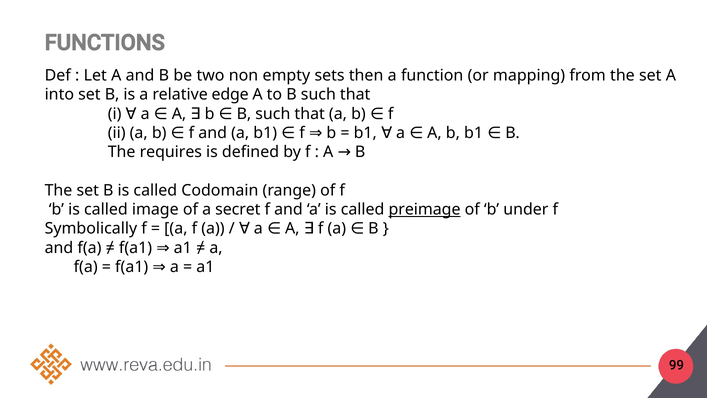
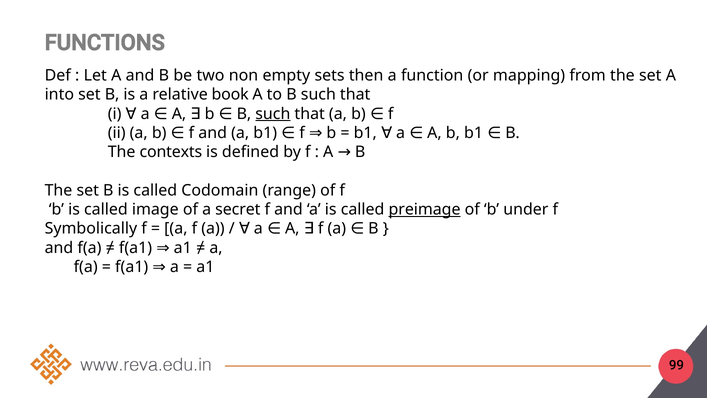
edge: edge -> book (230, 95)
such underline: none -> present (273, 114)
requires: requires -> contexts (171, 152)
